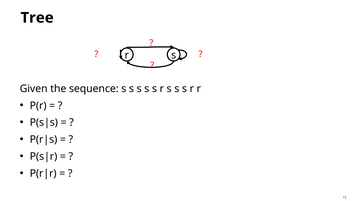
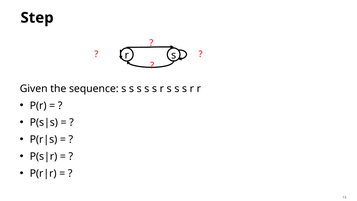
Tree: Tree -> Step (37, 18)
